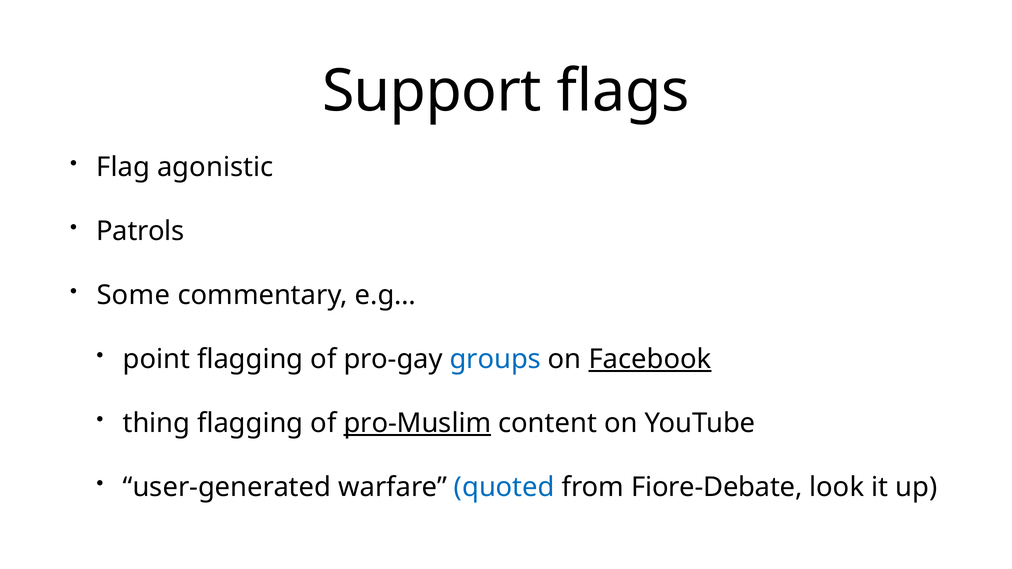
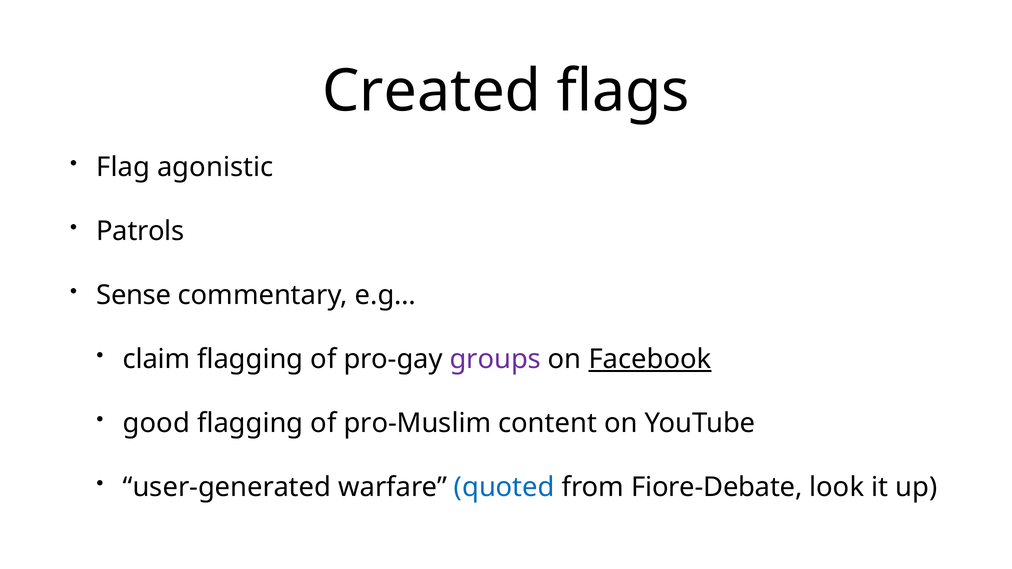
Support: Support -> Created (432, 91)
Some: Some -> Sense (134, 295)
point: point -> claim (157, 359)
groups colour: blue -> purple (495, 359)
thing: thing -> good (156, 423)
pro-Muslim underline: present -> none (417, 423)
